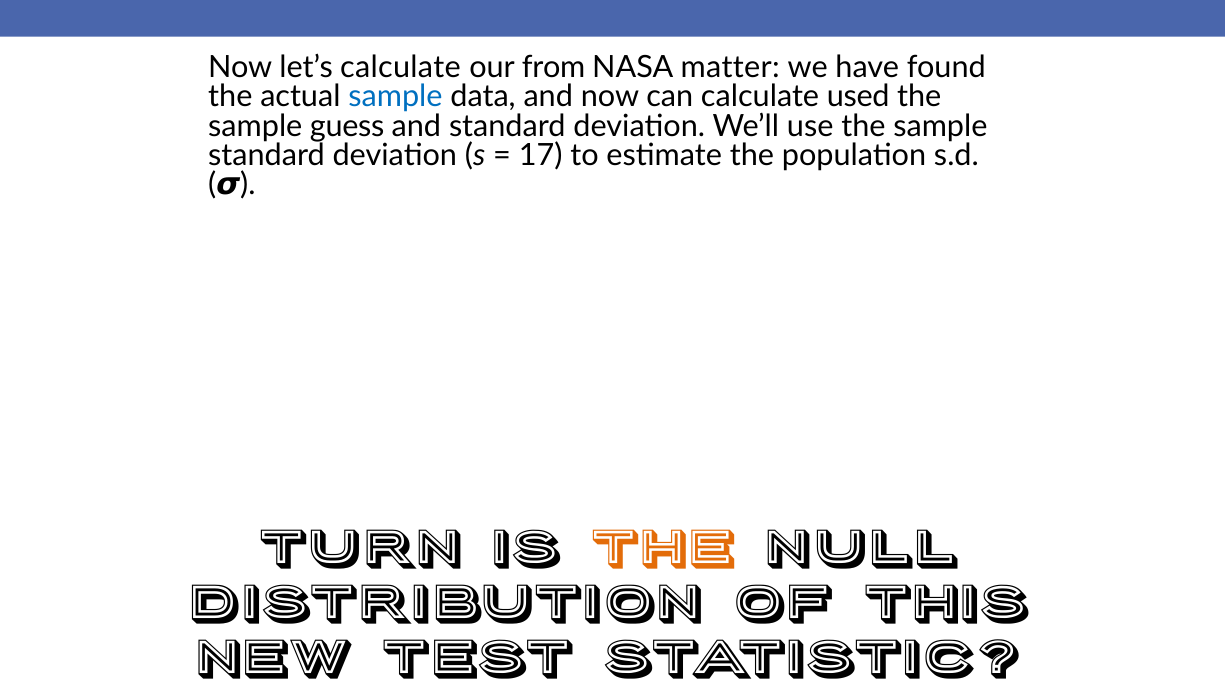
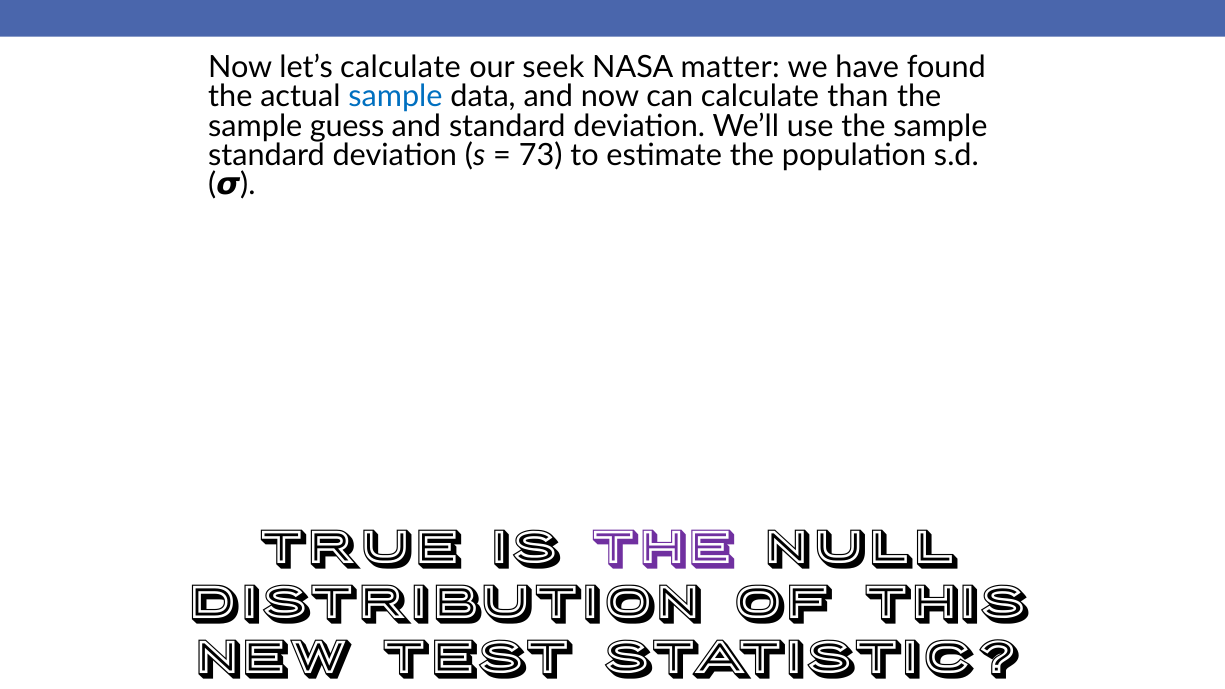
from: from -> seek (553, 67)
used: used -> than (858, 97)
17: 17 -> 73 (541, 155)
Turn: Turn -> True (364, 548)
the colour: orange -> purple (667, 548)
